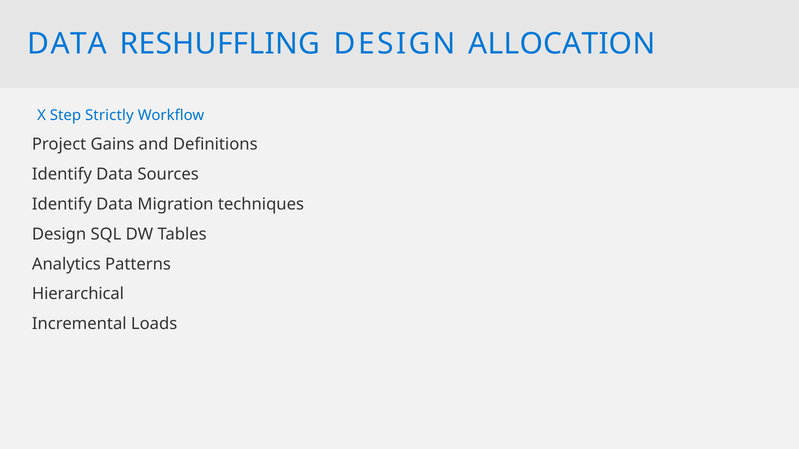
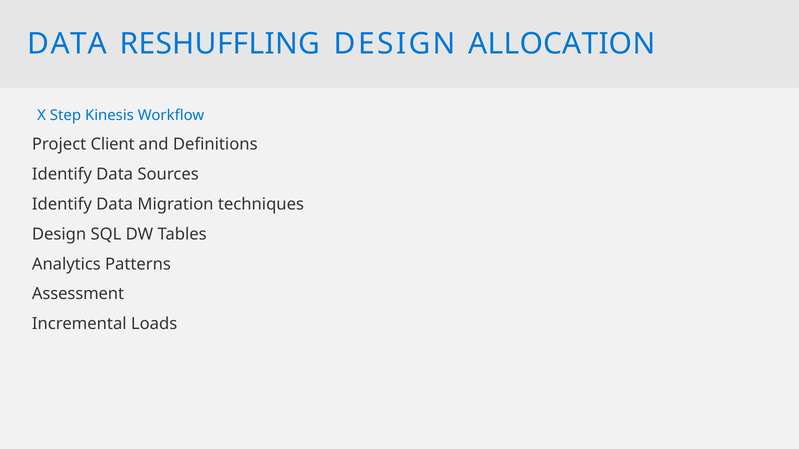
Strictly: Strictly -> Kinesis (109, 116)
Gains: Gains -> Client (113, 144)
Hierarchical: Hierarchical -> Assessment (78, 294)
